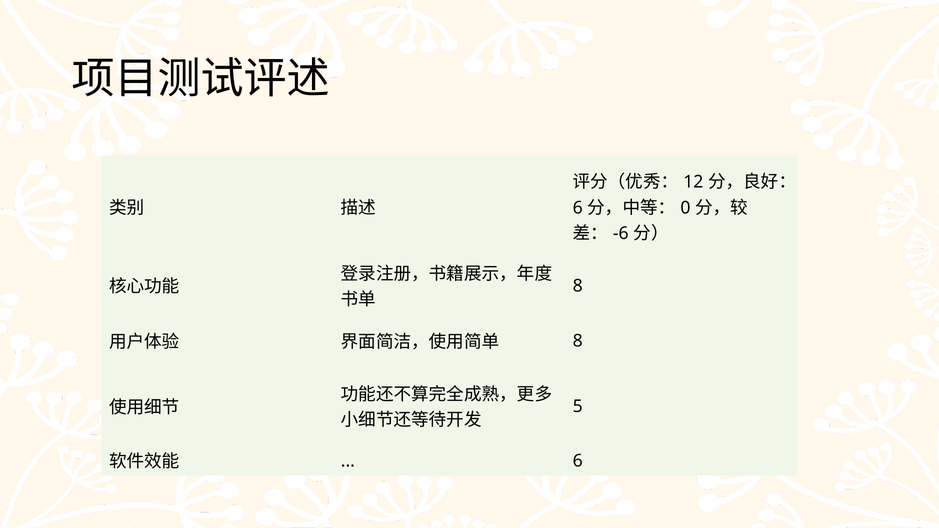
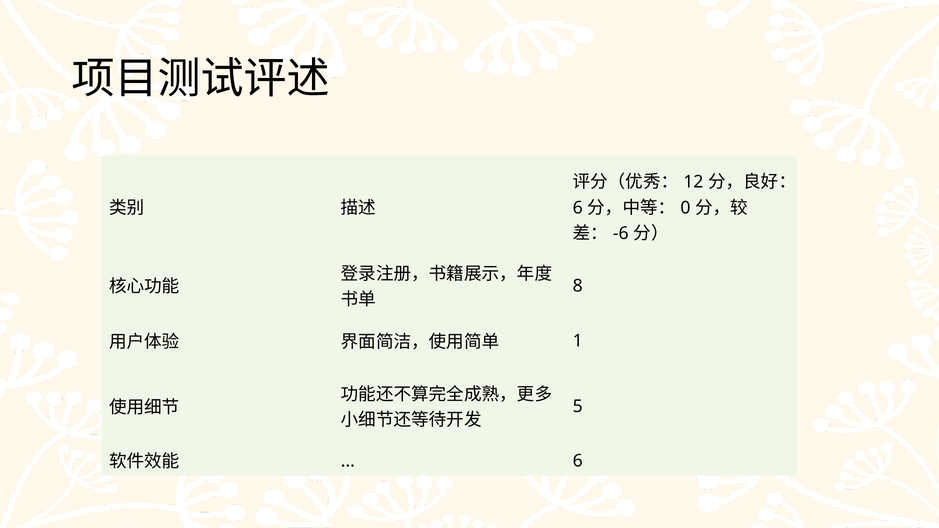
8: 8 -> 1 (578, 341)
